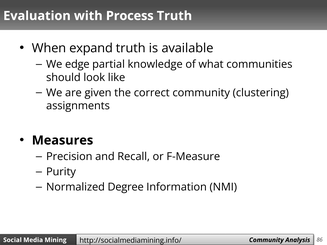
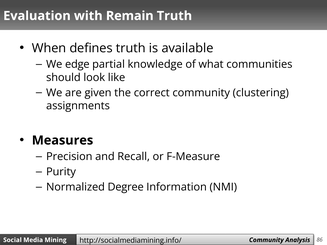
Process: Process -> Remain (130, 16)
expand: expand -> defines (91, 48)
